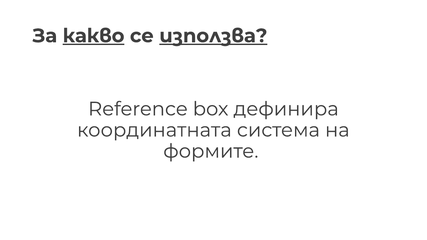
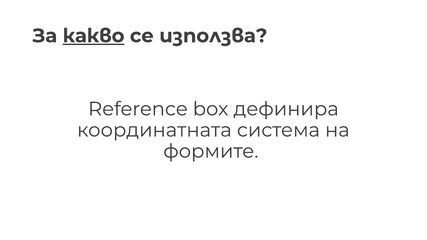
използва underline: present -> none (213, 36)
